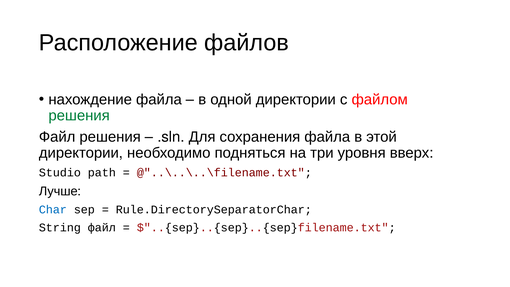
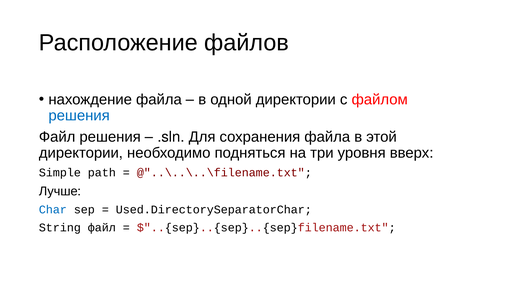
решения colour: green -> blue (79, 116)
Studio: Studio -> Simple (60, 173)
Rule.DirectorySeparatorChar: Rule.DirectorySeparatorChar -> Used.DirectorySeparatorChar (214, 210)
